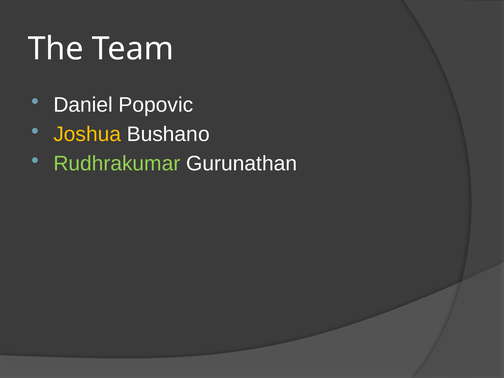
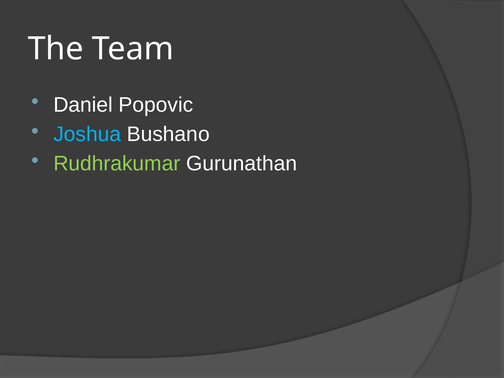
Joshua colour: yellow -> light blue (87, 134)
